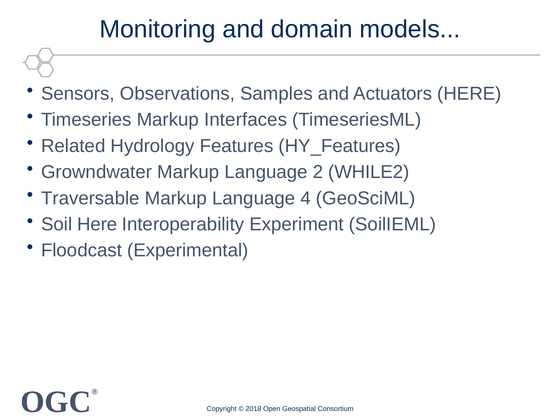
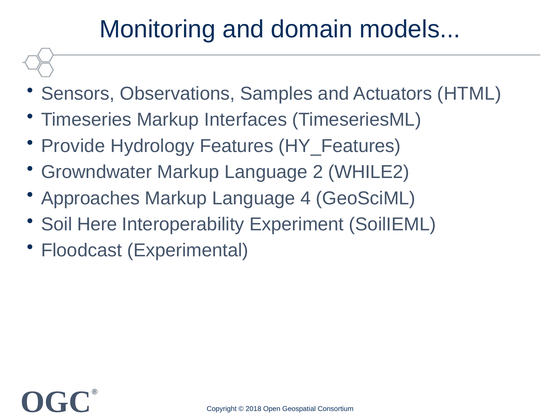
Actuators HERE: HERE -> HTML (469, 94)
Related: Related -> Provide (73, 146)
Traversable: Traversable -> Approaches (90, 198)
